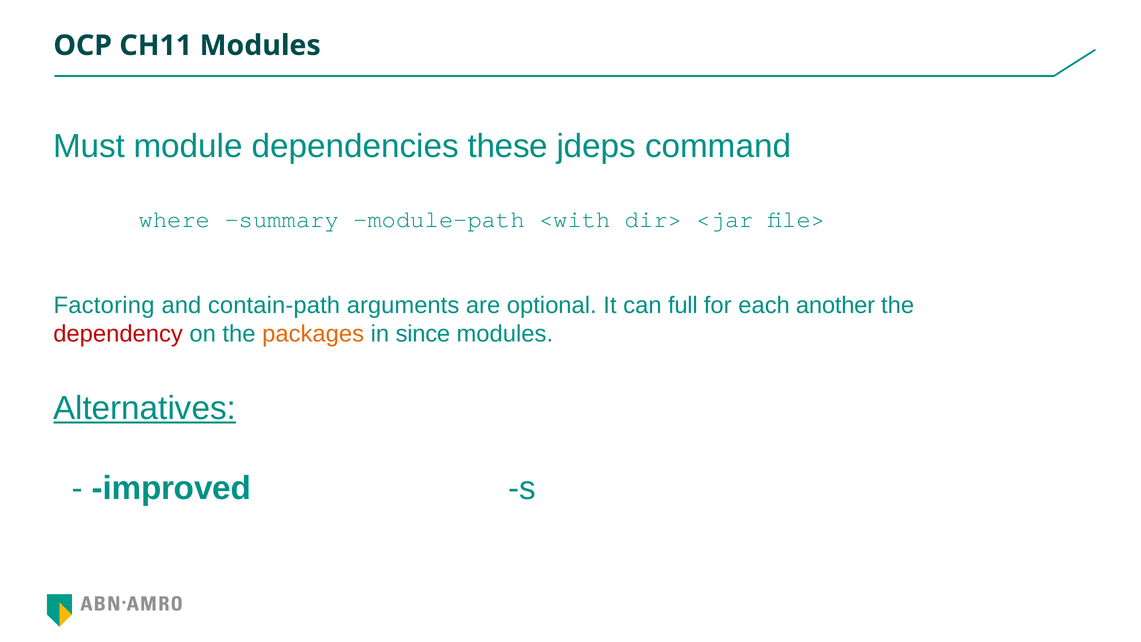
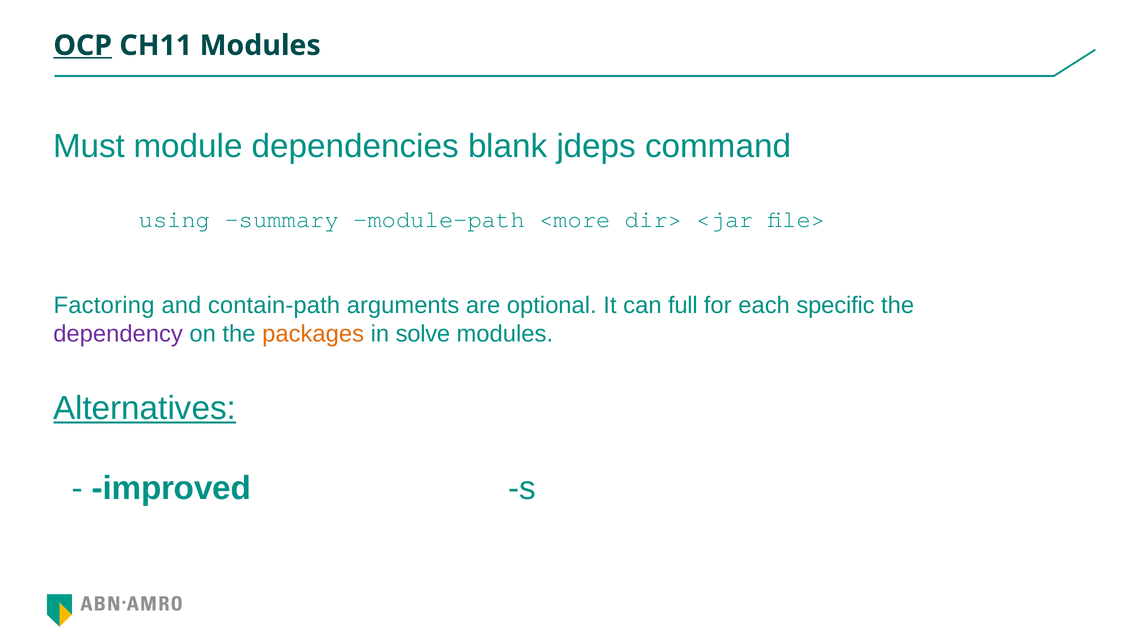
OCP underline: none -> present (83, 45)
these: these -> blank (508, 146)
where: where -> using (175, 220)
<with: <with -> <more (575, 220)
another: another -> specific (836, 305)
dependency colour: red -> purple (118, 334)
since: since -> solve (423, 334)
